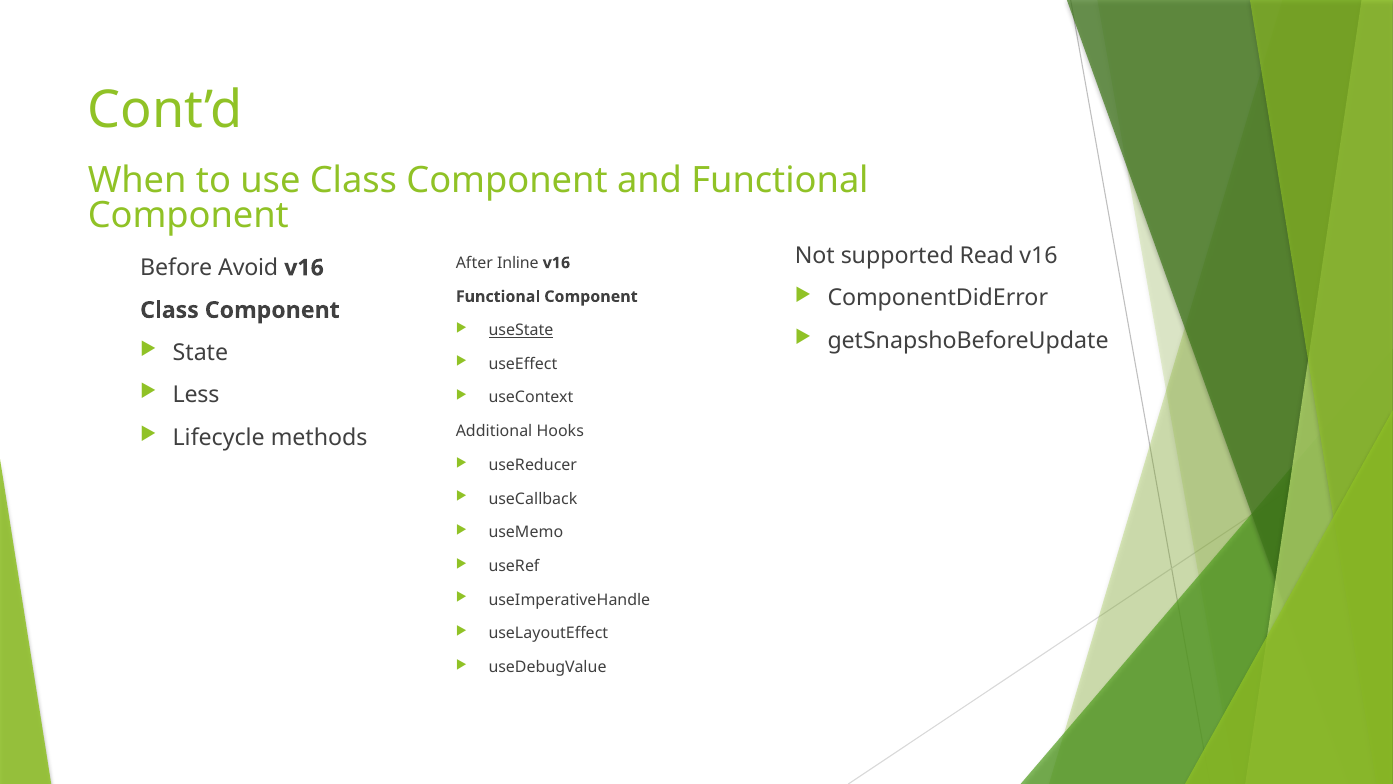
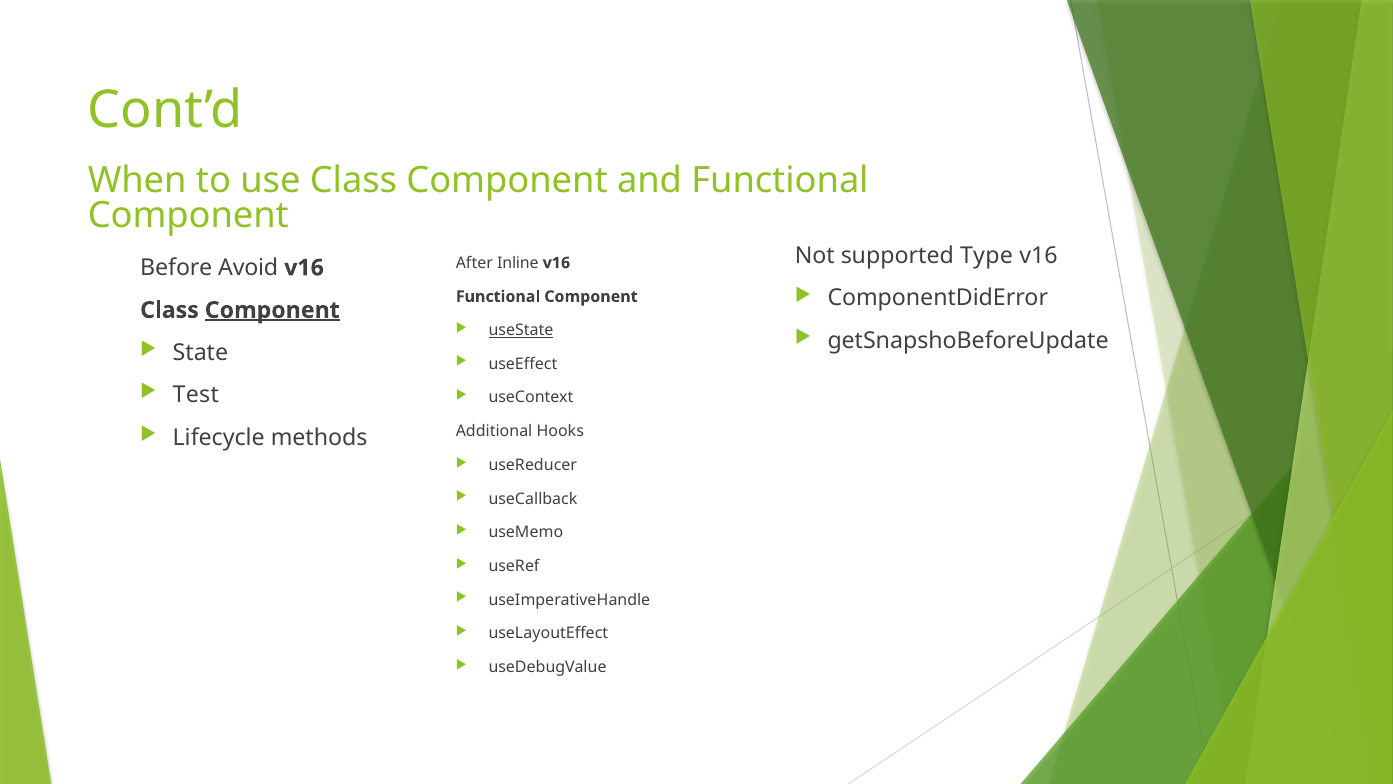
Read: Read -> Type (986, 256)
Component underline: none -> present (272, 310)
Less: Less -> Test (196, 395)
